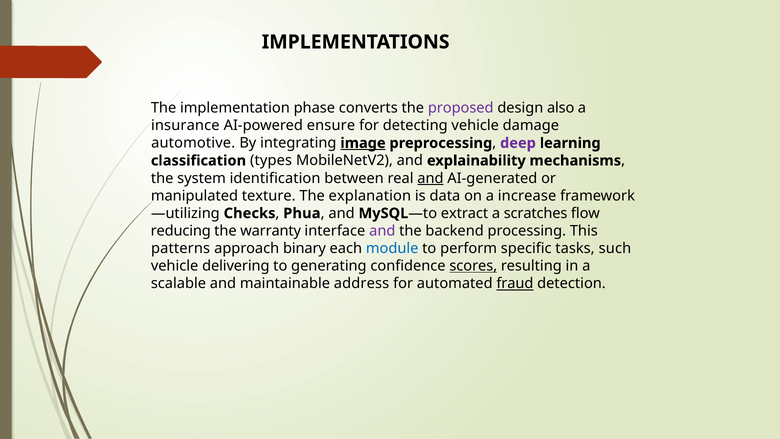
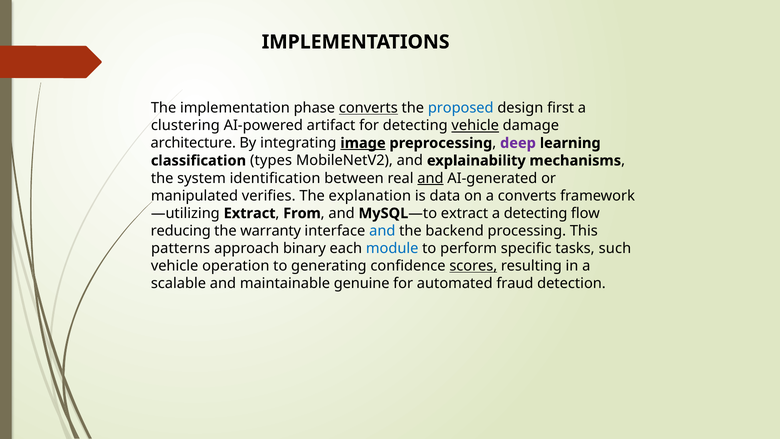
converts underline: none -> present (368, 108)
proposed colour: purple -> blue (461, 108)
also: also -> first (561, 108)
insurance: insurance -> clustering (185, 125)
ensure: ensure -> artifact (331, 125)
vehicle underline: none -> present (475, 125)
automotive: automotive -> architecture (193, 143)
texture: texture -> verifies (269, 196)
a increase: increase -> converts (527, 196)
Checks: Checks -> Extract (250, 213)
Phua: Phua -> From (302, 213)
a scratches: scratches -> detecting (536, 213)
and colour: purple -> blue (382, 231)
delivering: delivering -> operation (236, 266)
address: address -> genuine (362, 283)
fraud underline: present -> none (515, 283)
